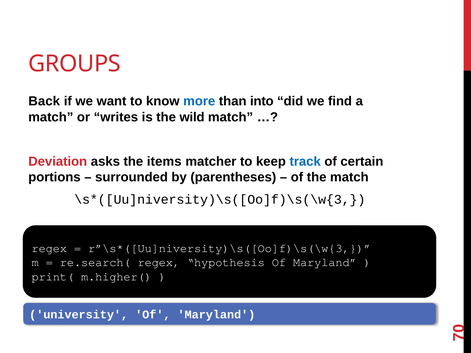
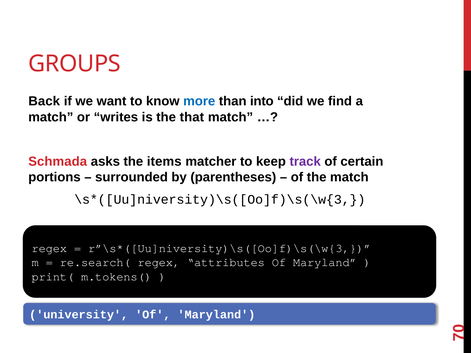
wild: wild -> that (192, 117)
Deviation: Deviation -> Schmada (58, 162)
track colour: blue -> purple (305, 162)
hypothesis: hypothesis -> attributes (226, 263)
m.higher(: m.higher( -> m.tokens( (116, 277)
